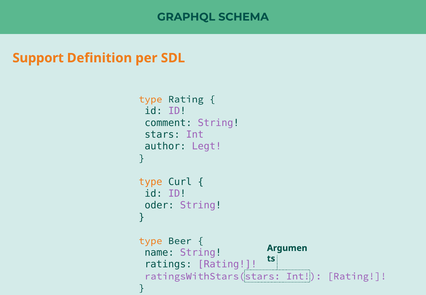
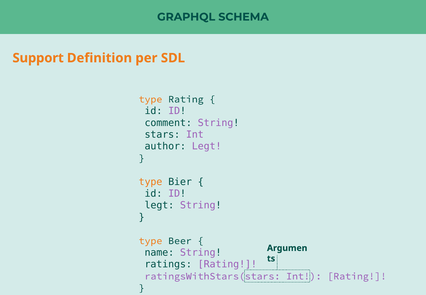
Curl: Curl -> Bier (180, 182)
oder: oder -> legt (159, 205)
